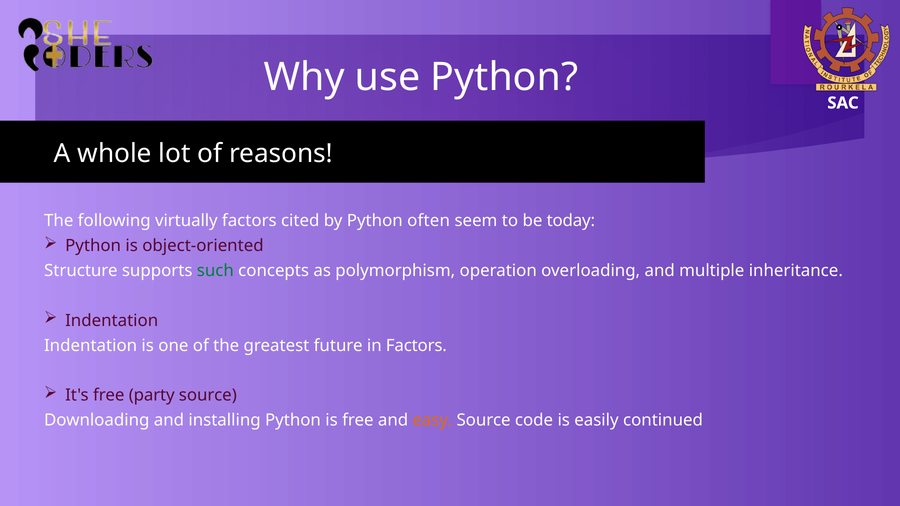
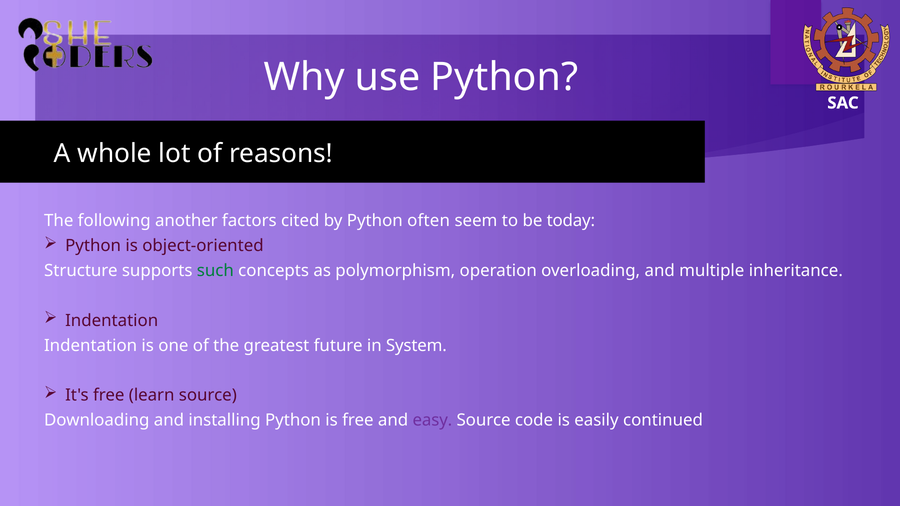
virtually: virtually -> another (186, 221)
in Factors: Factors -> System (416, 346)
party: party -> learn (152, 395)
easy colour: orange -> purple (432, 420)
